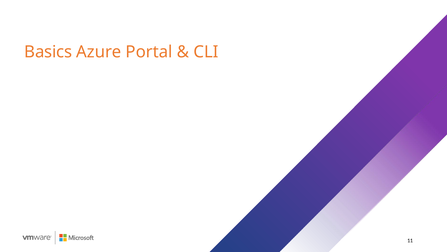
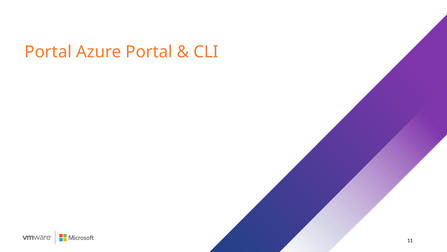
Basics: Basics -> Portal (48, 52)
